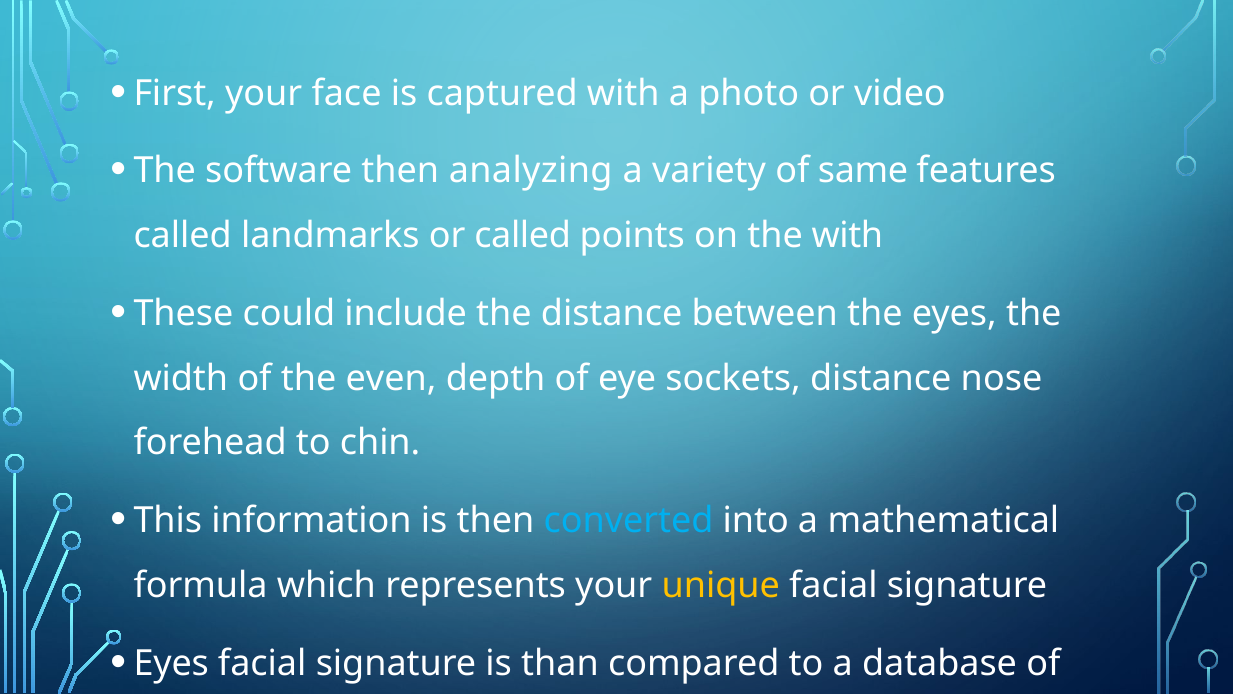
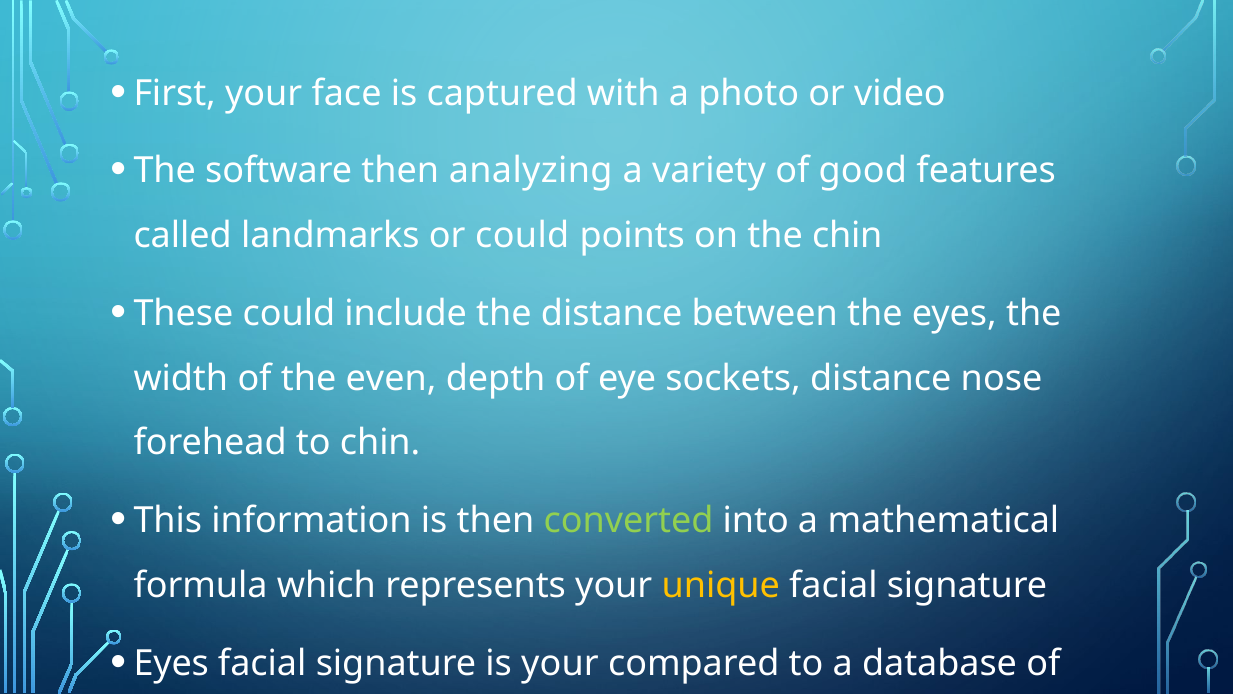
same: same -> good (863, 171)
or called: called -> could (522, 236)
the with: with -> chin (847, 236)
converted colour: light blue -> light green (629, 520)
is than: than -> your (560, 663)
